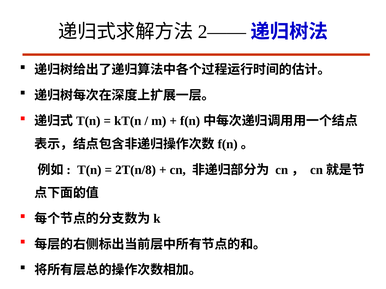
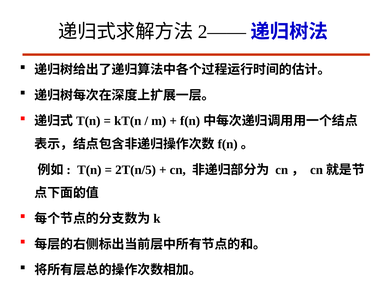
2T(n/8: 2T(n/8 -> 2T(n/5 (136, 170)
